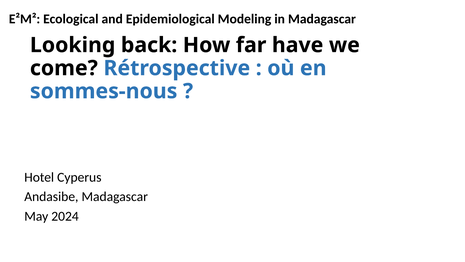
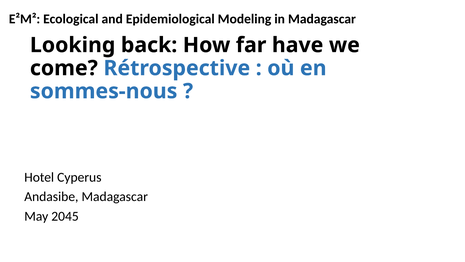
2024: 2024 -> 2045 (65, 216)
